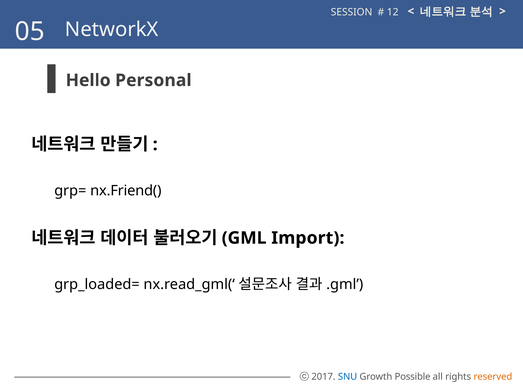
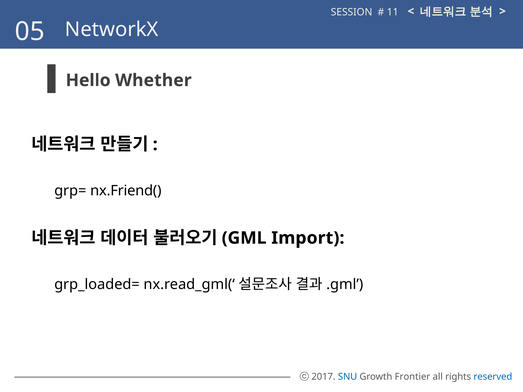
12: 12 -> 11 (393, 12)
Personal: Personal -> Whether (153, 80)
Possible: Possible -> Frontier (413, 377)
reserved colour: orange -> blue (493, 377)
